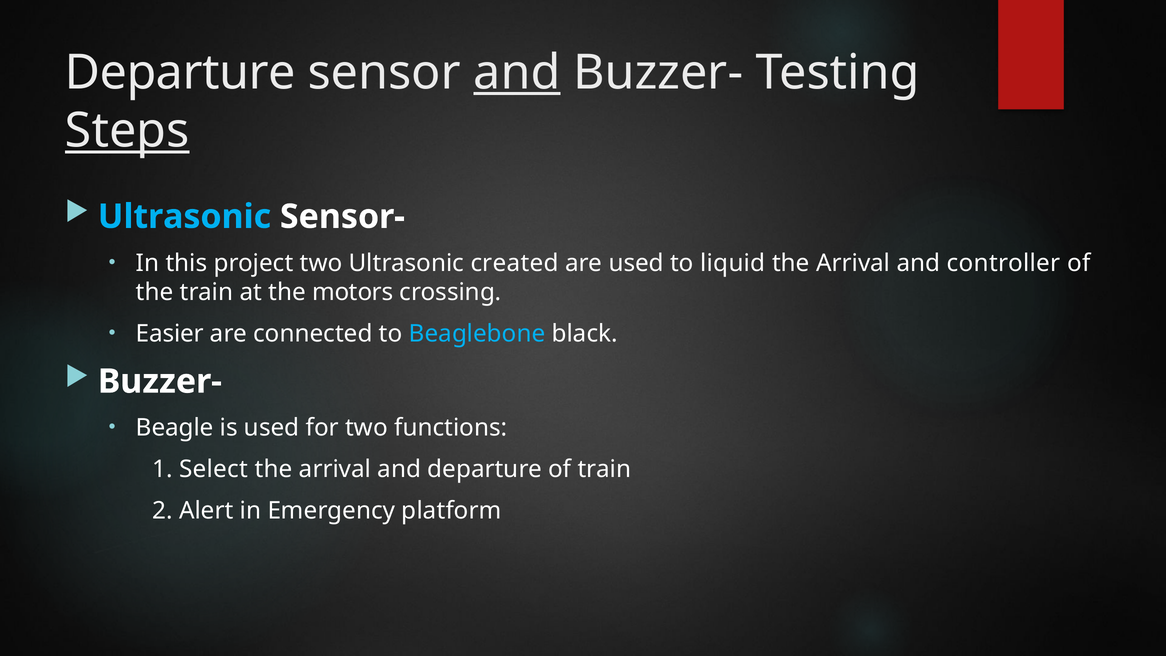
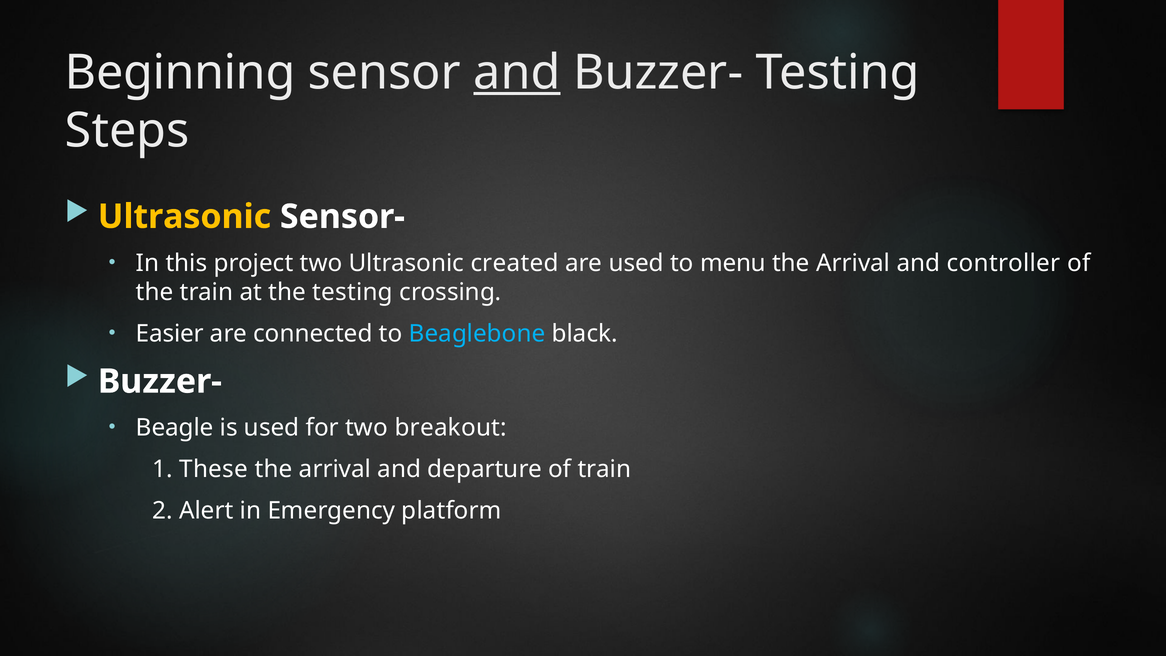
Departure: Departure -> Beginning (180, 73)
Steps underline: present -> none (127, 131)
Ultrasonic colour: light blue -> yellow (184, 217)
liquid: liquid -> menu (733, 263)
the motors: motors -> testing (352, 292)
functions: functions -> breakout (451, 428)
Select: Select -> These (214, 469)
